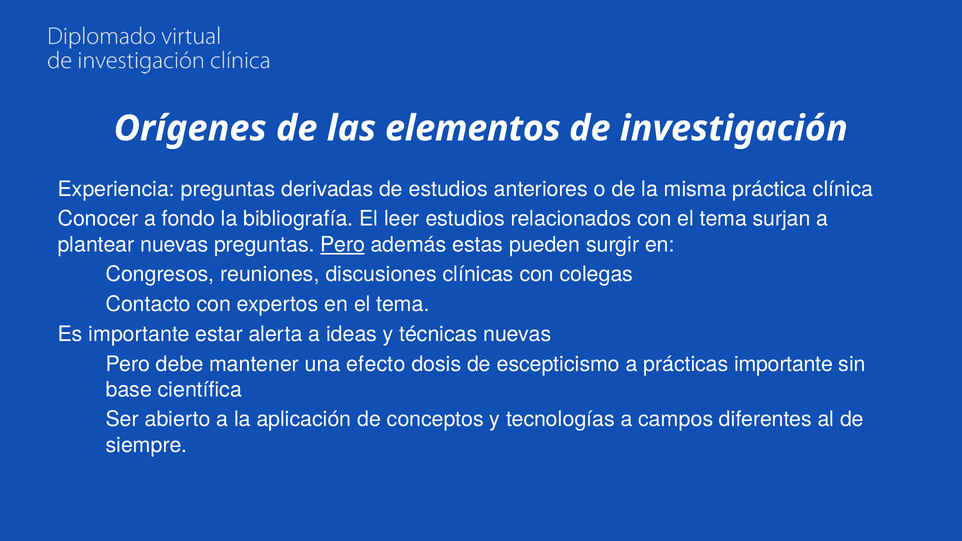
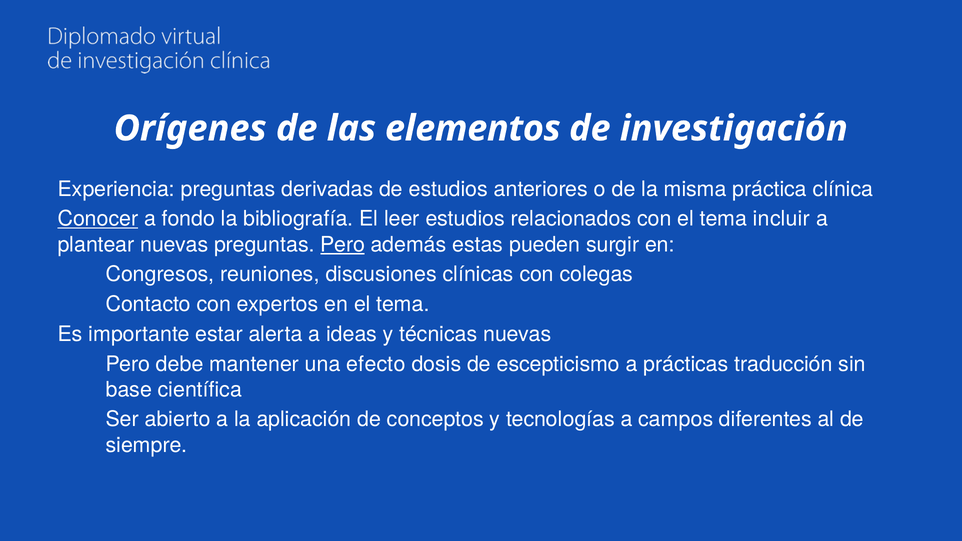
Conocer underline: none -> present (98, 219)
surjan: surjan -> incluir (782, 219)
prácticas importante: importante -> traducción (784, 364)
